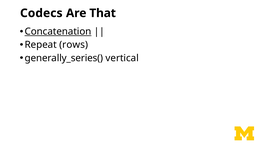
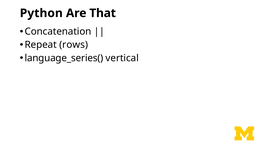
Codecs: Codecs -> Python (41, 13)
Concatenation underline: present -> none (58, 32)
generally_series(: generally_series( -> language_series( (64, 58)
